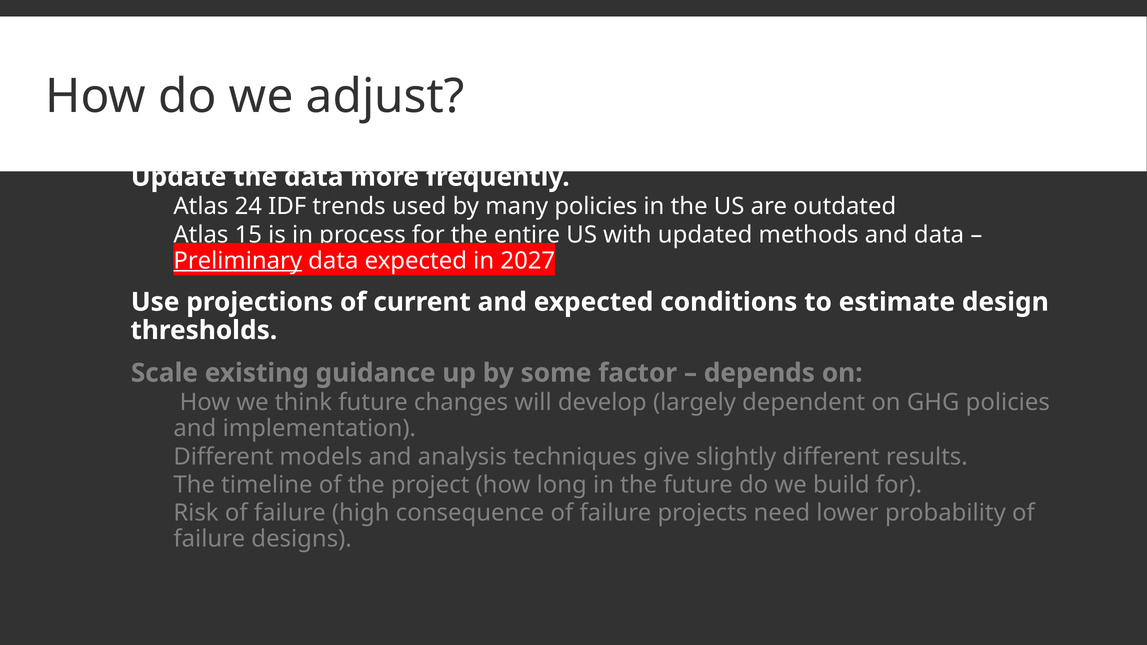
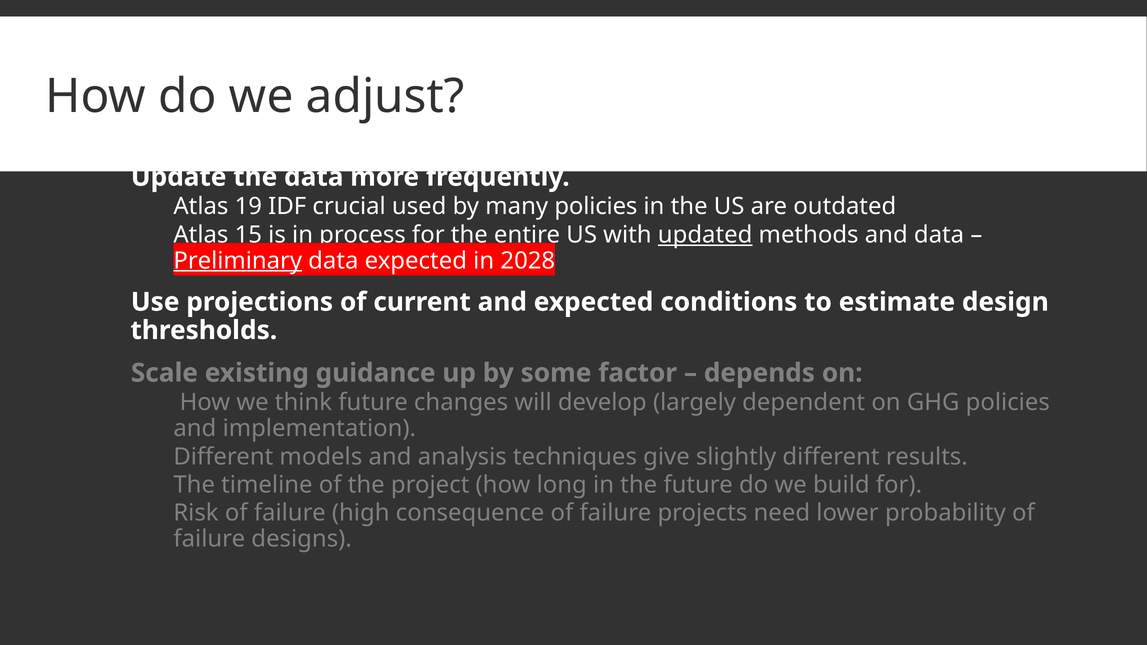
24: 24 -> 19 (248, 207)
trends: trends -> crucial (349, 207)
updated underline: none -> present (705, 235)
2027: 2027 -> 2028 (528, 261)
